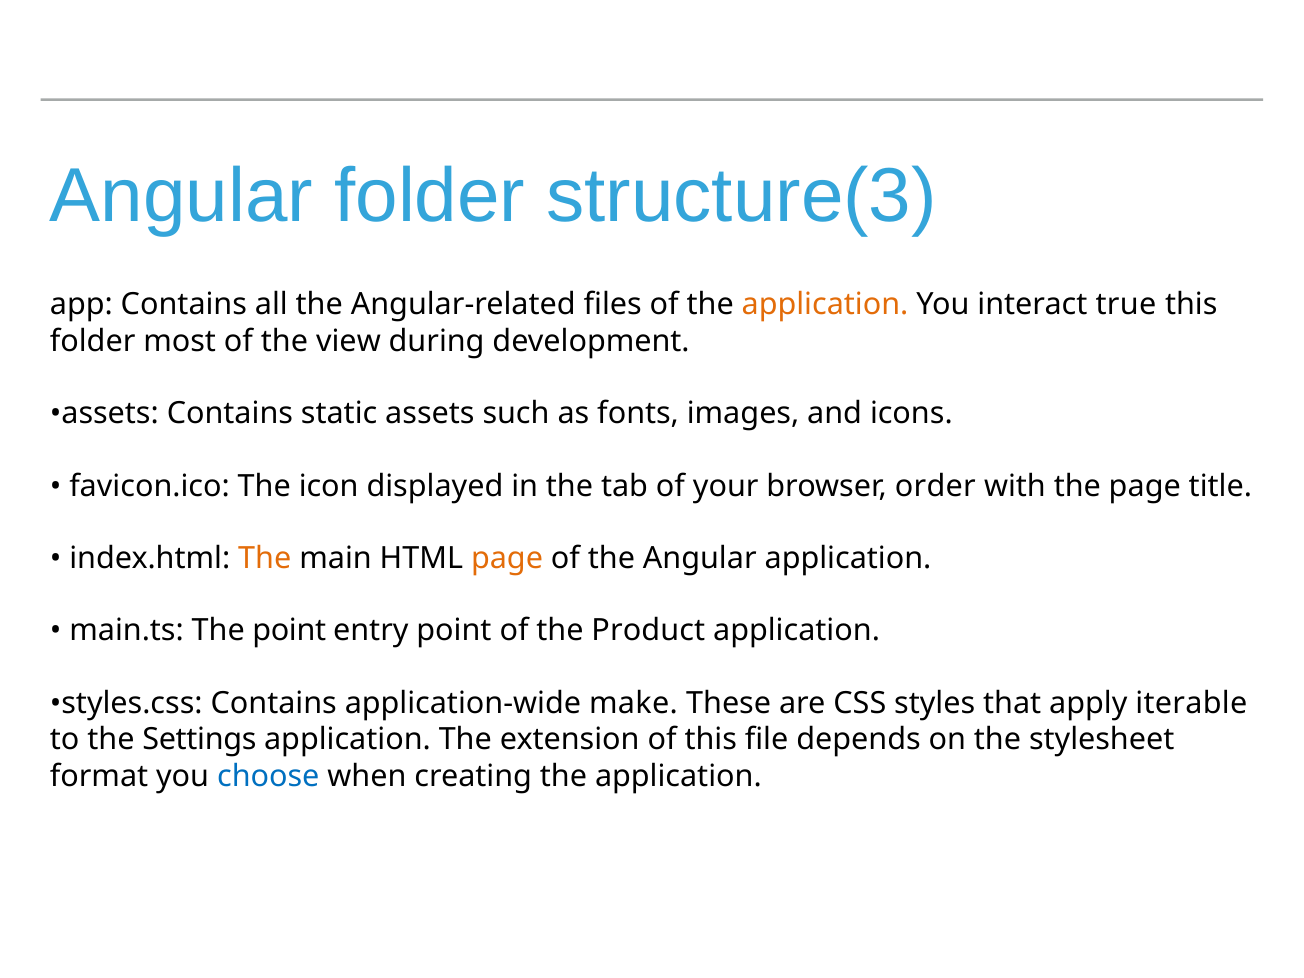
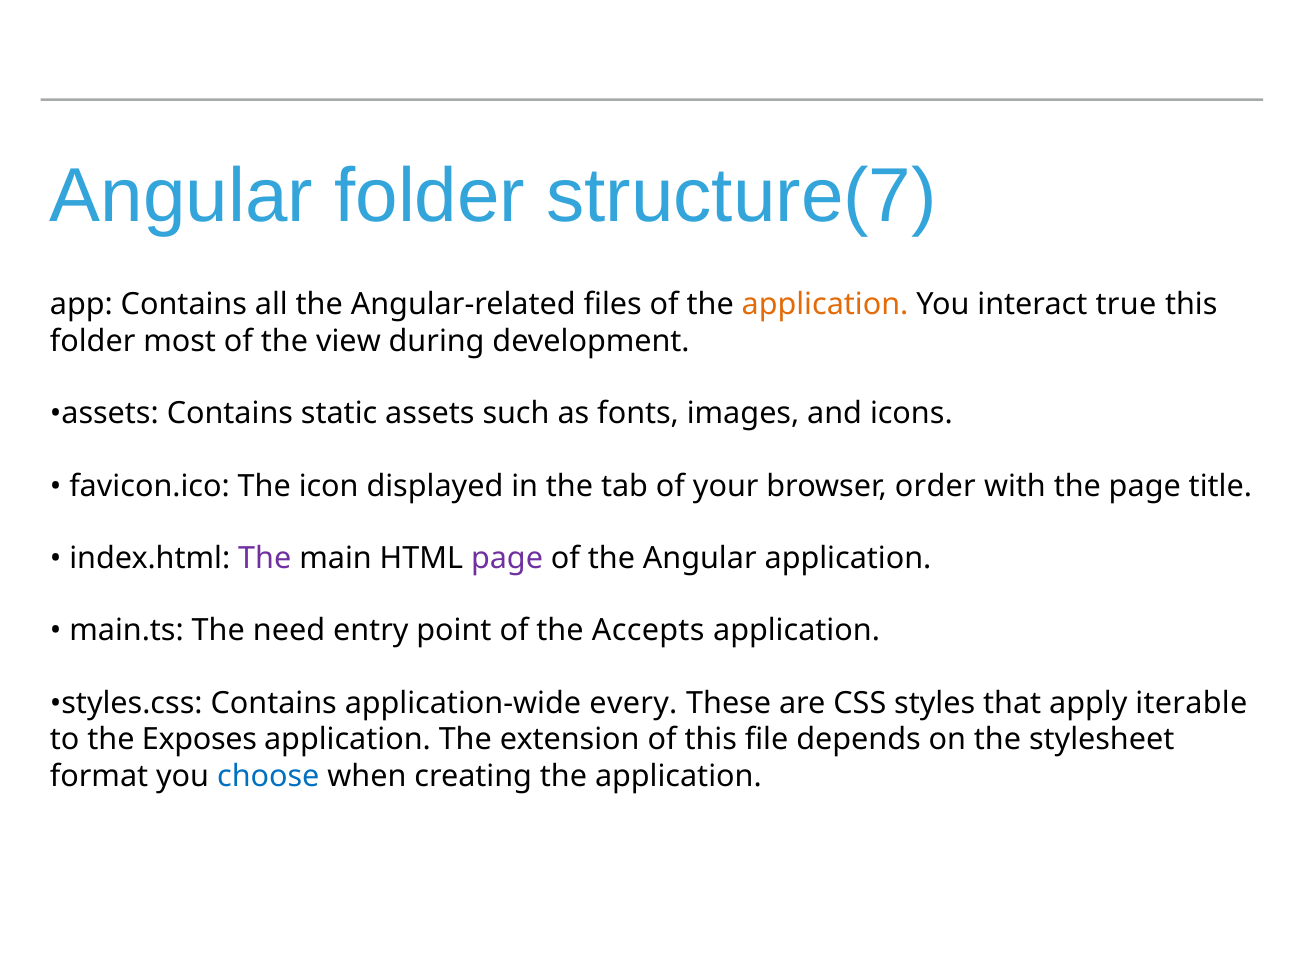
structure(3: structure(3 -> structure(7 (742, 197)
The colour: orange -> purple (265, 558)
page colour: orange -> purple (507, 558)
The point: point -> need (289, 631)
Product: Product -> Accepts (648, 631)
make: make -> every (633, 703)
Settings: Settings -> Exposes (199, 740)
